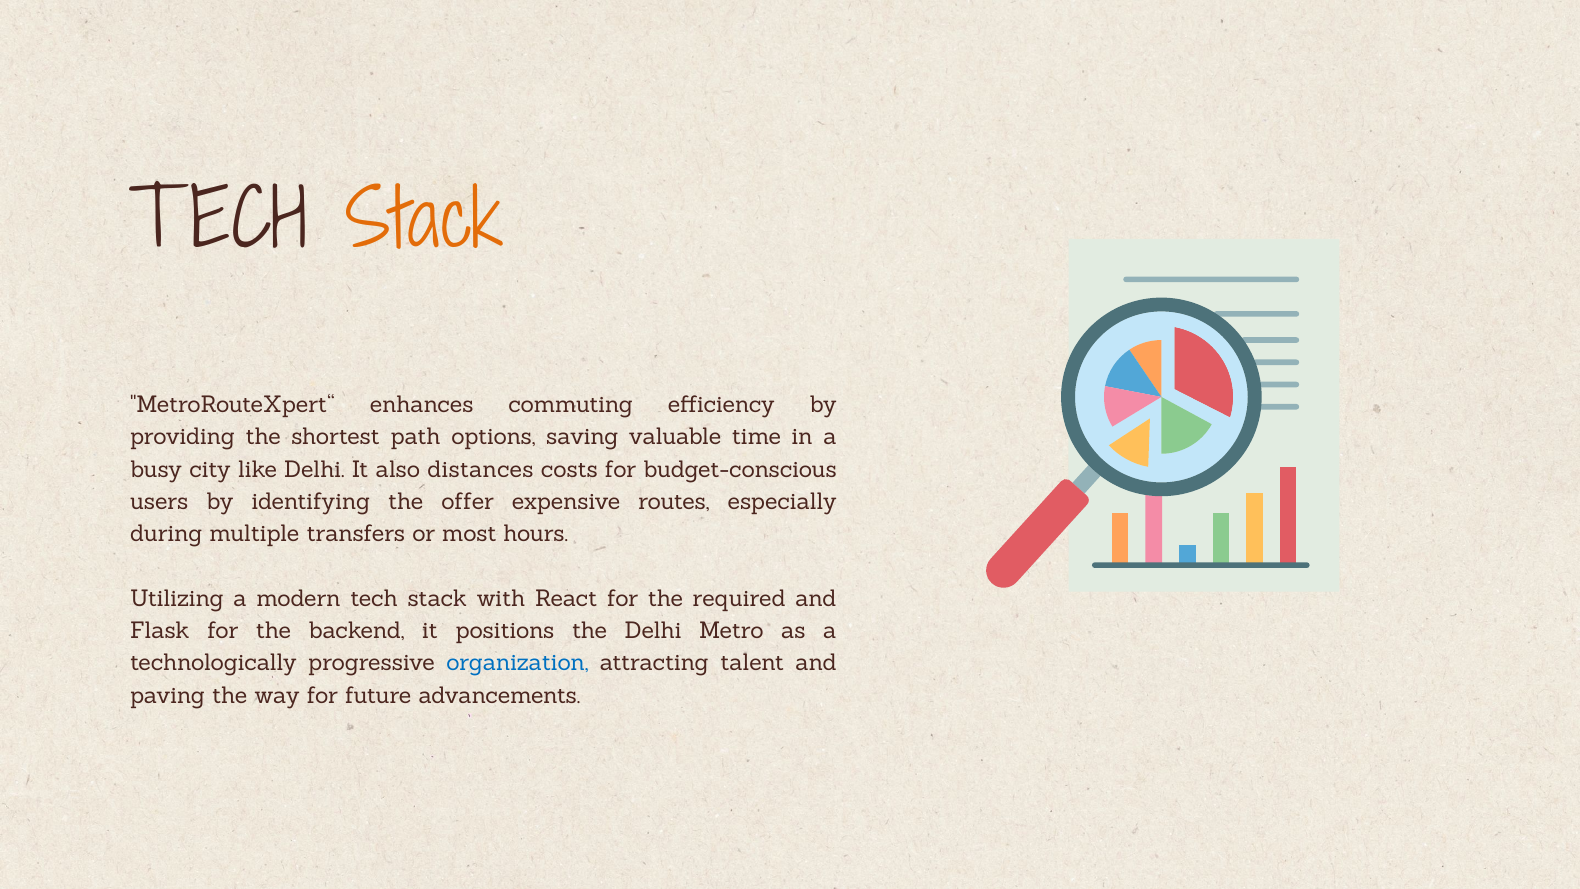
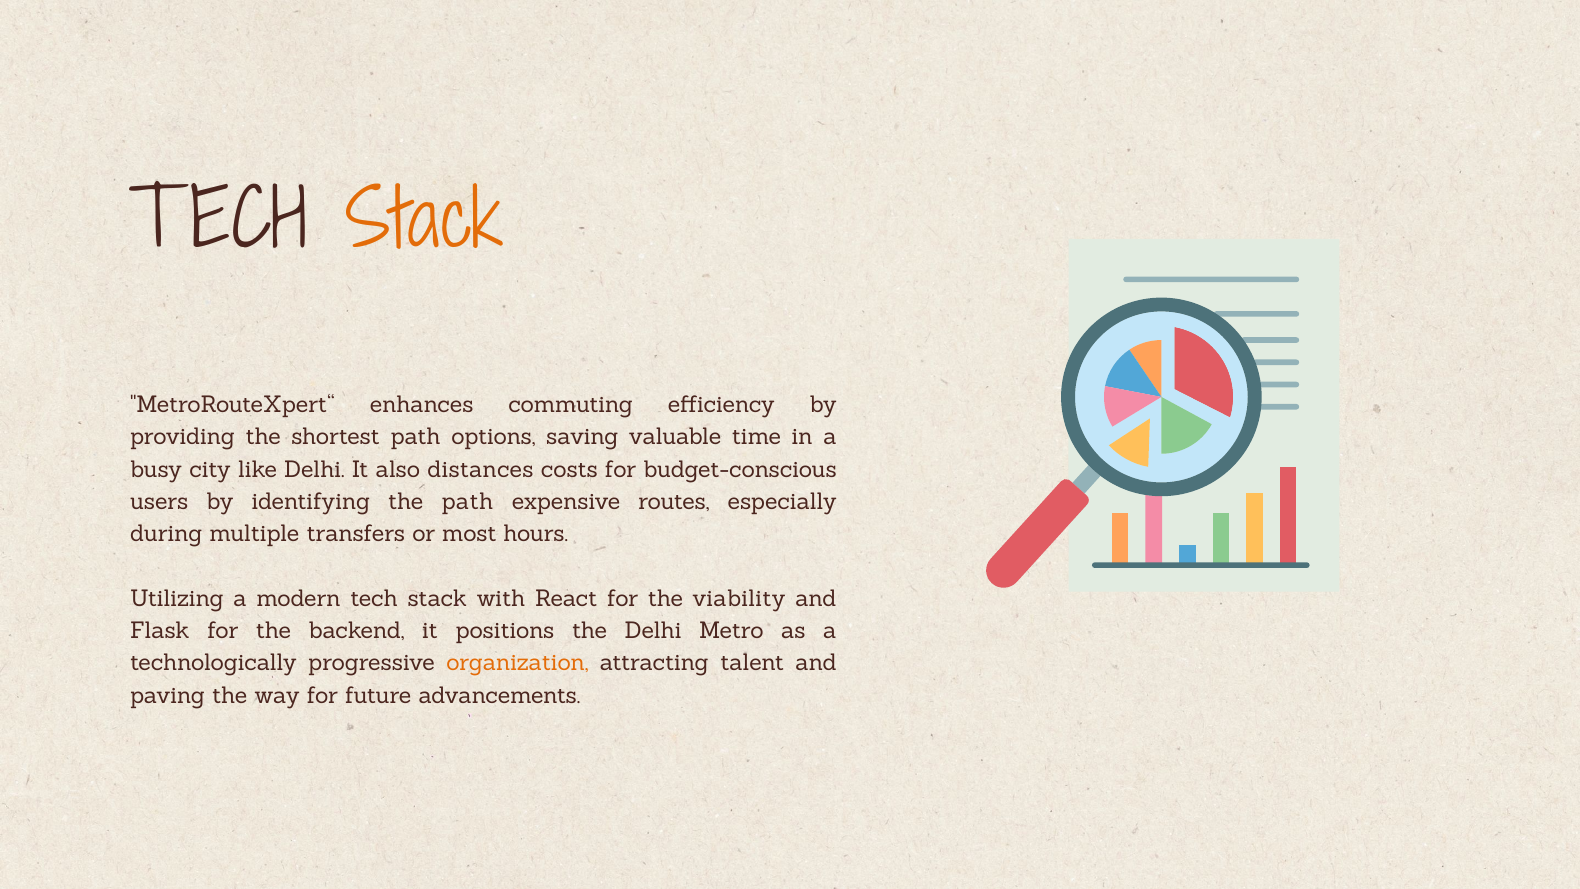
the offer: offer -> path (467, 502)
required: required -> viability (739, 599)
organization colour: blue -> orange (517, 663)
